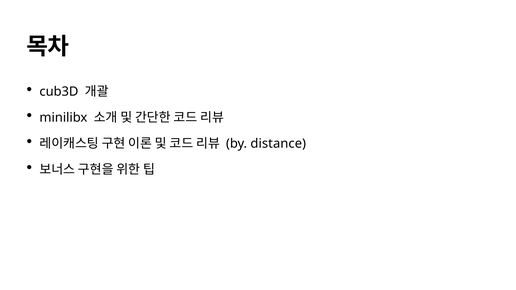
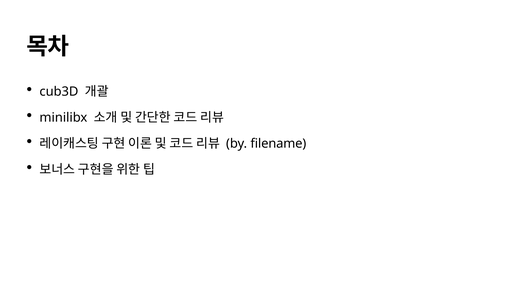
distance: distance -> filename (278, 144)
